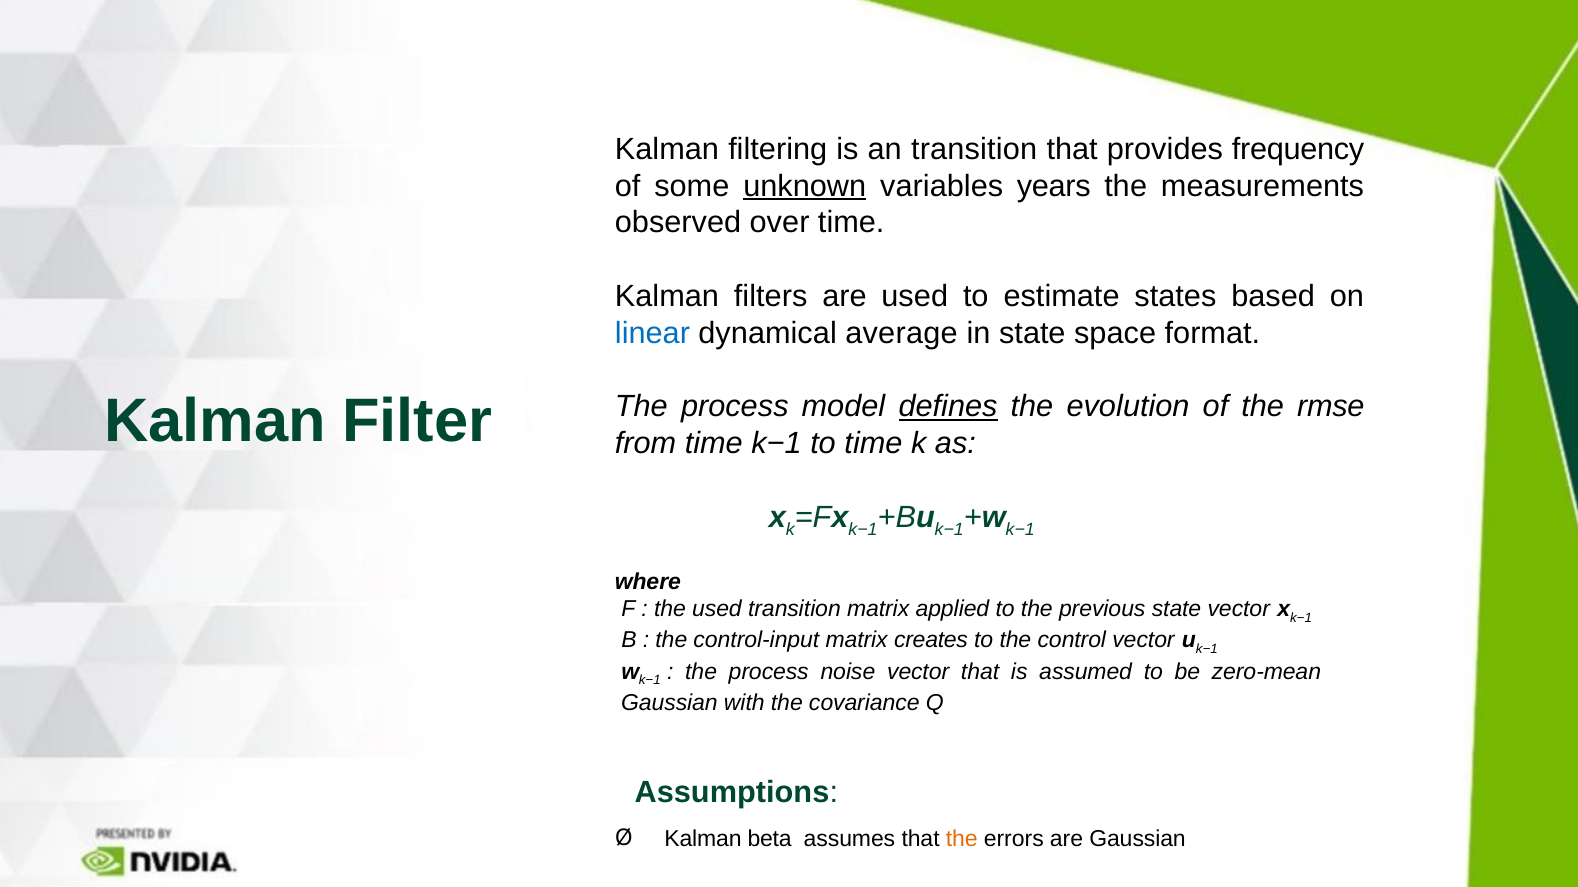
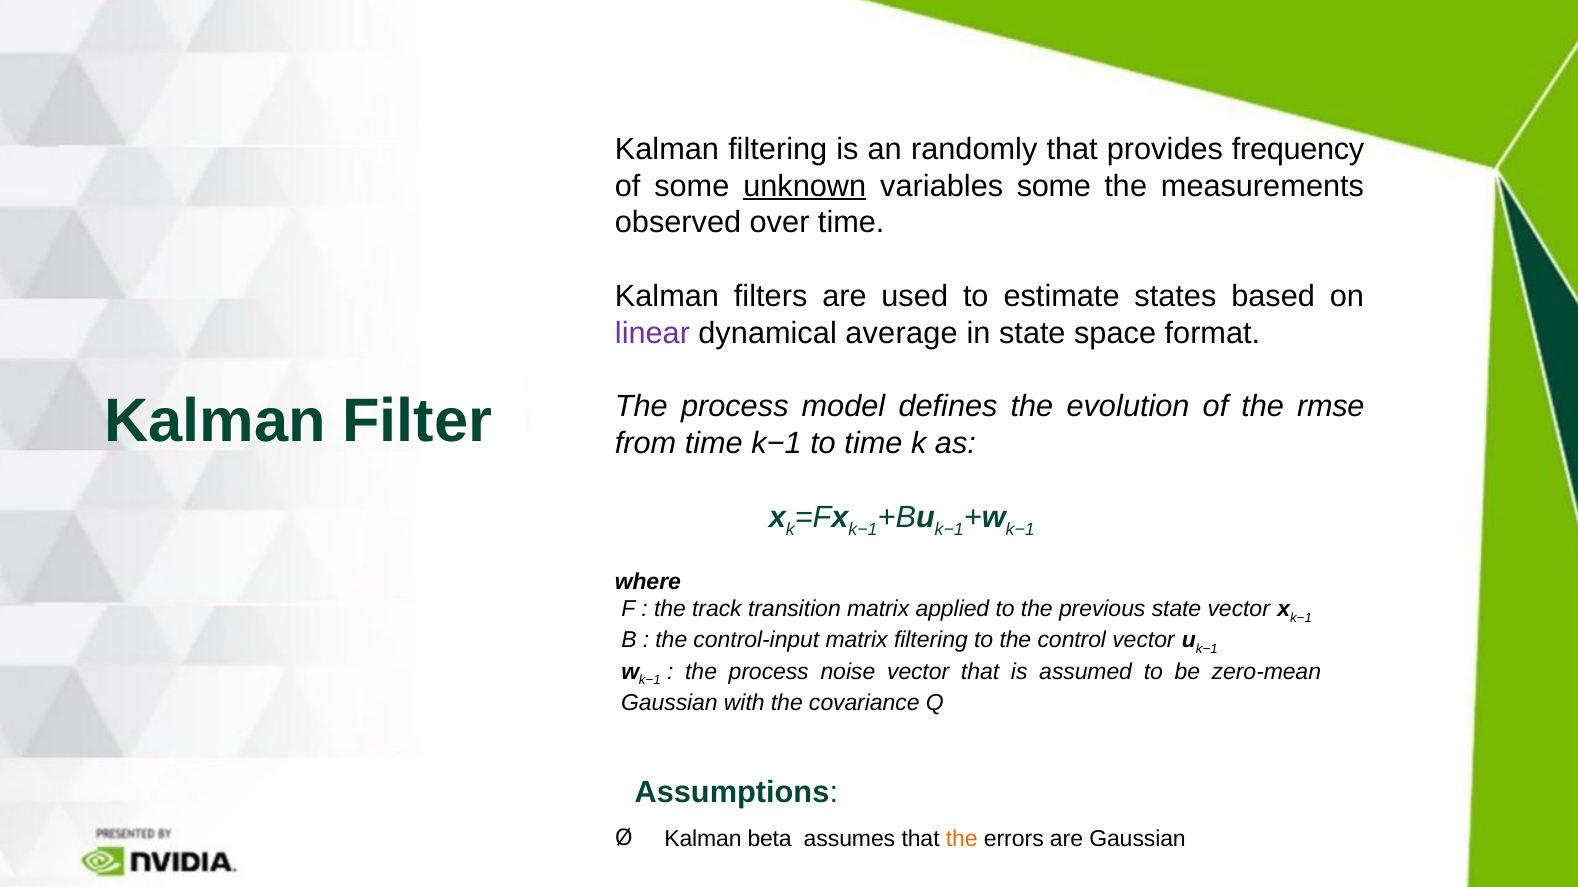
an transition: transition -> randomly (974, 149)
variables years: years -> some (1054, 186)
linear colour: blue -> purple (652, 333)
defines underline: present -> none (948, 407)
the used: used -> track (717, 610)
matrix creates: creates -> filtering (931, 641)
